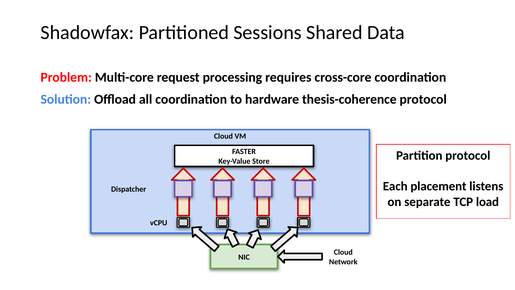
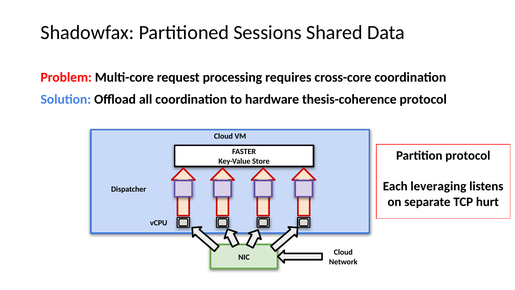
placement: placement -> leveraging (438, 186)
load: load -> hurt (487, 202)
